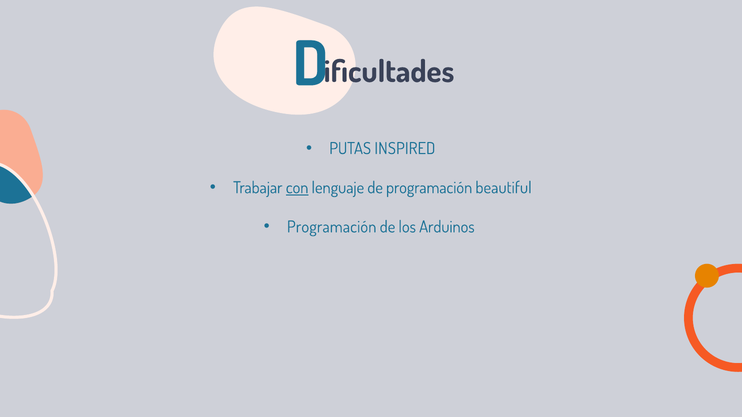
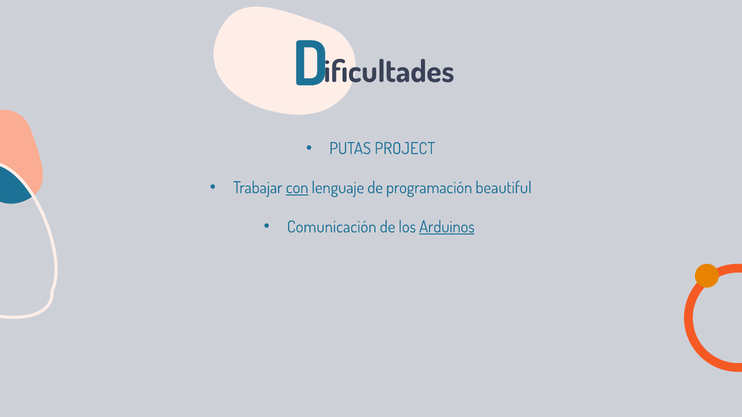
INSPIRED: INSPIRED -> PROJECT (405, 149)
Programación: Programación -> Comunicación (332, 227)
Arduinos underline: none -> present (447, 227)
